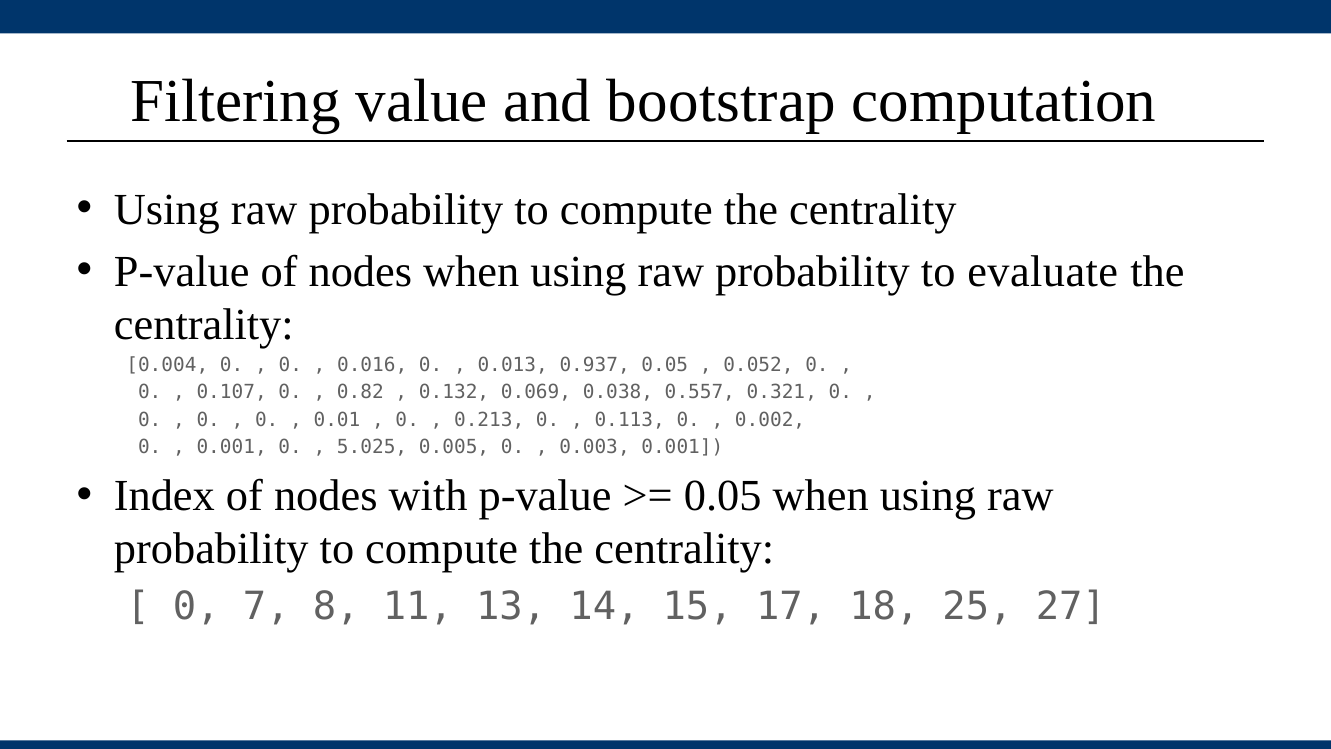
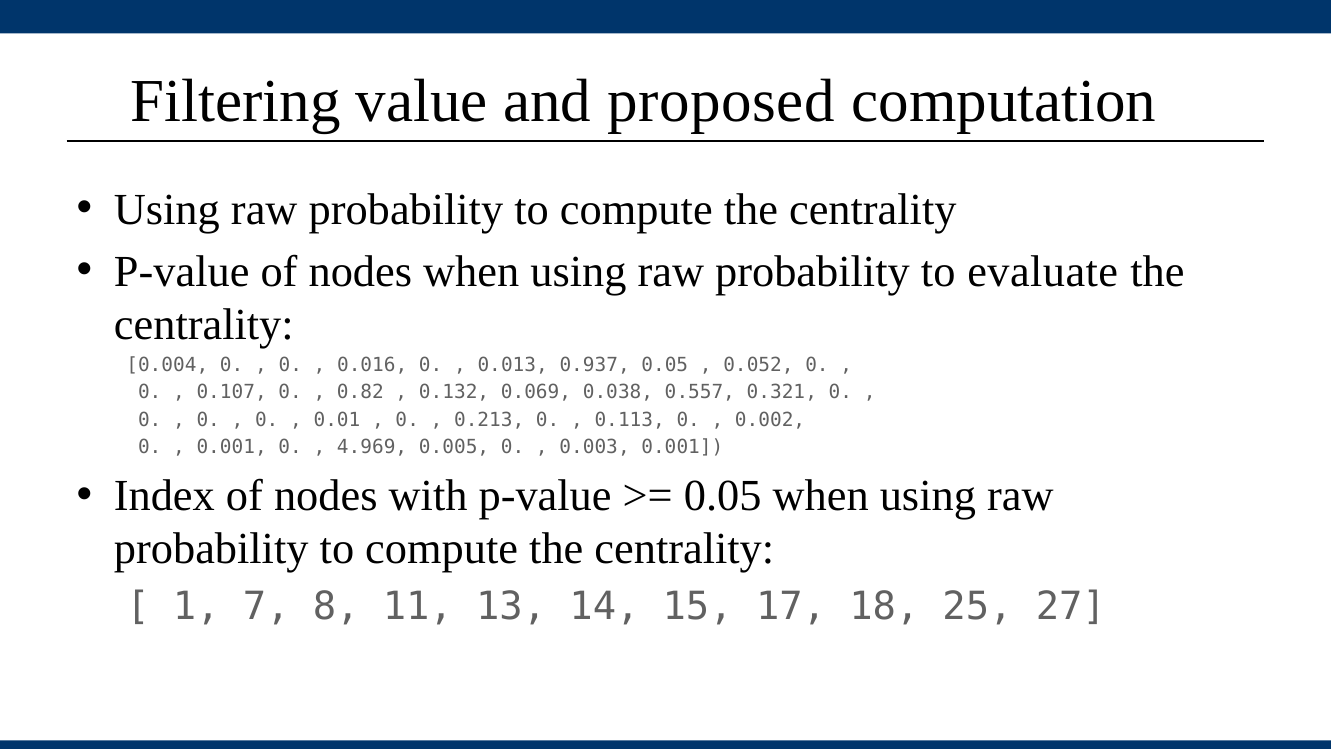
bootstrap: bootstrap -> proposed (721, 102)
5.025: 5.025 -> 4.969 (372, 447)
0: 0 -> 1 (196, 606)
